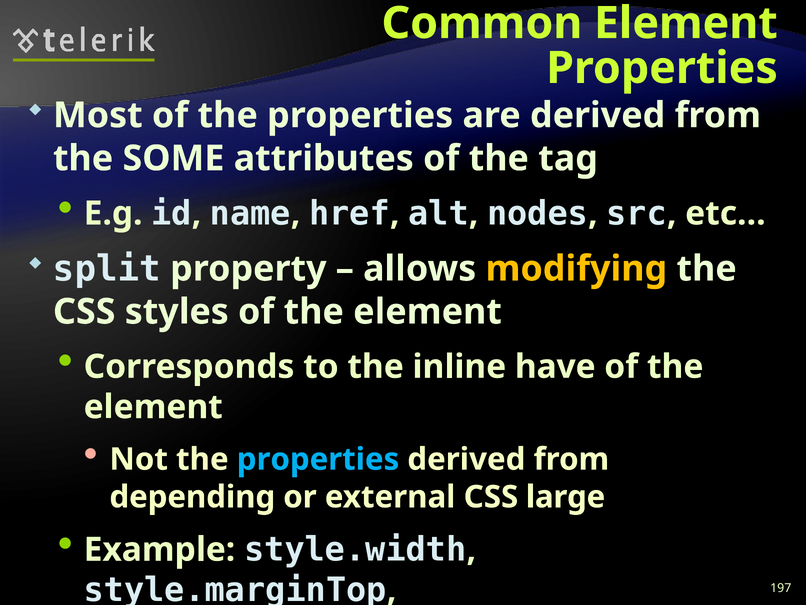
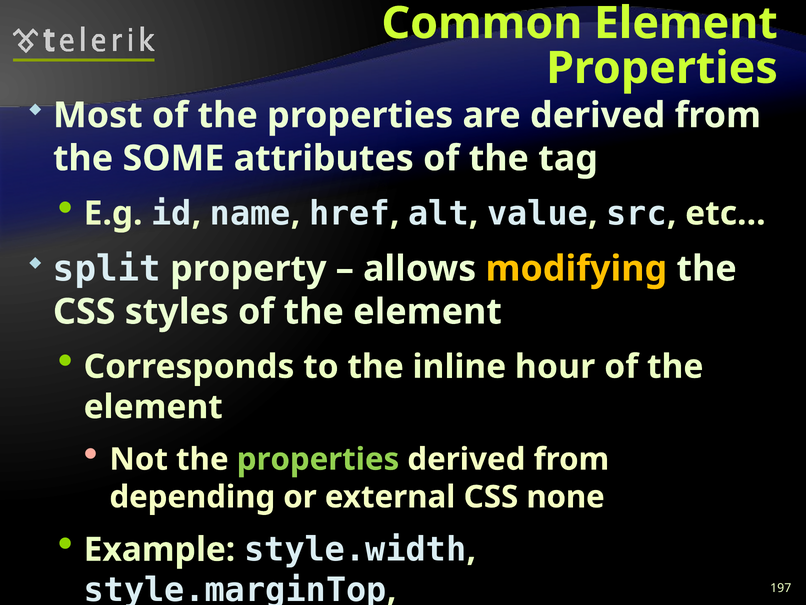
nodes: nodes -> value (538, 213)
have: have -> hour (555, 366)
properties colour: light blue -> light green (318, 459)
large: large -> none (566, 497)
